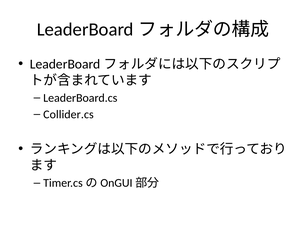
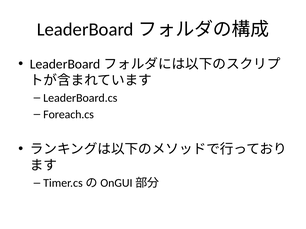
Collider.cs: Collider.cs -> Foreach.cs (69, 115)
